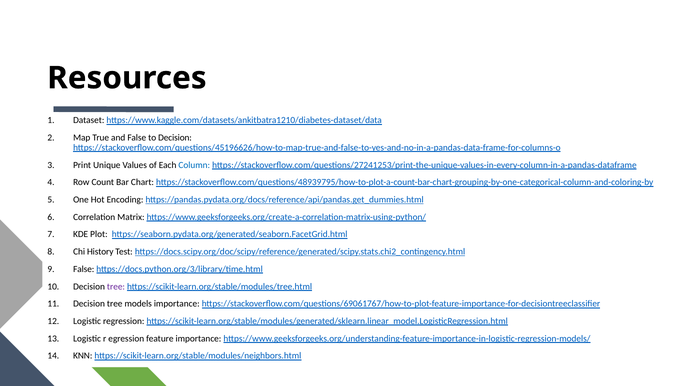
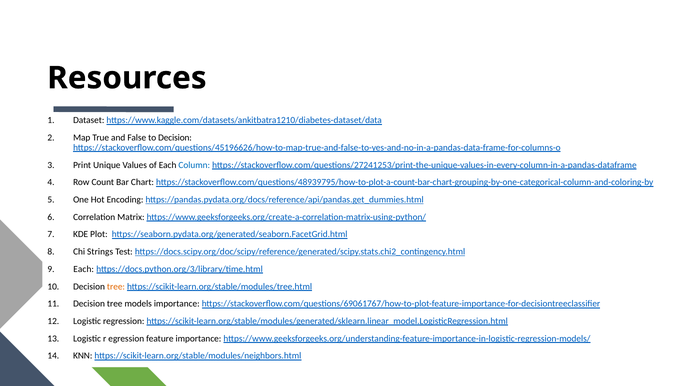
History: History -> Strings (100, 252)
False: False -> Each (84, 269)
tree colour: purple -> orange (116, 286)
